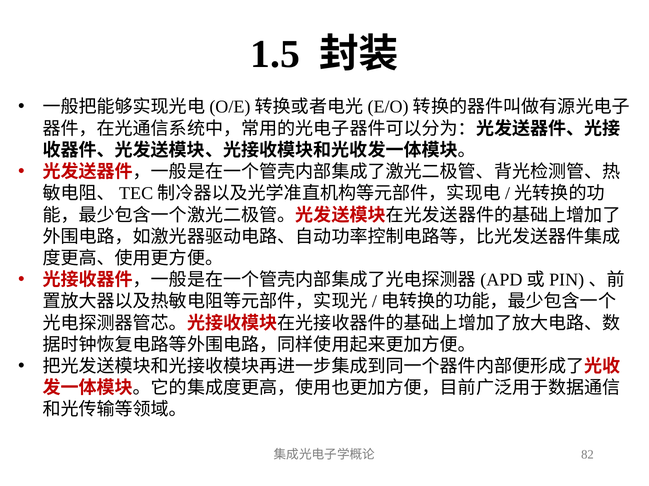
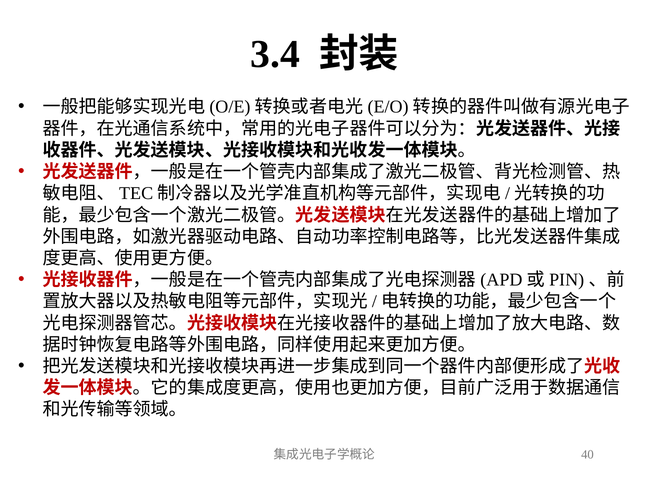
1.5: 1.5 -> 3.4 (275, 54)
82: 82 -> 40 (587, 455)
